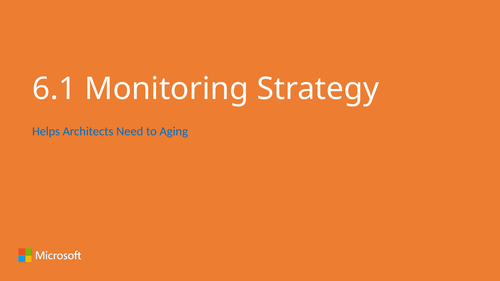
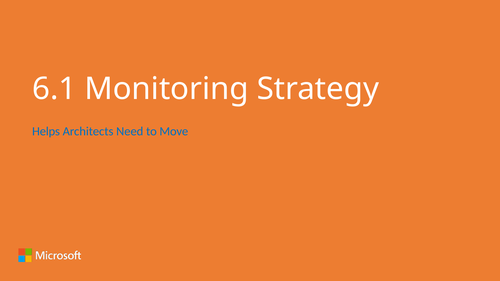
Aging: Aging -> Move (174, 131)
